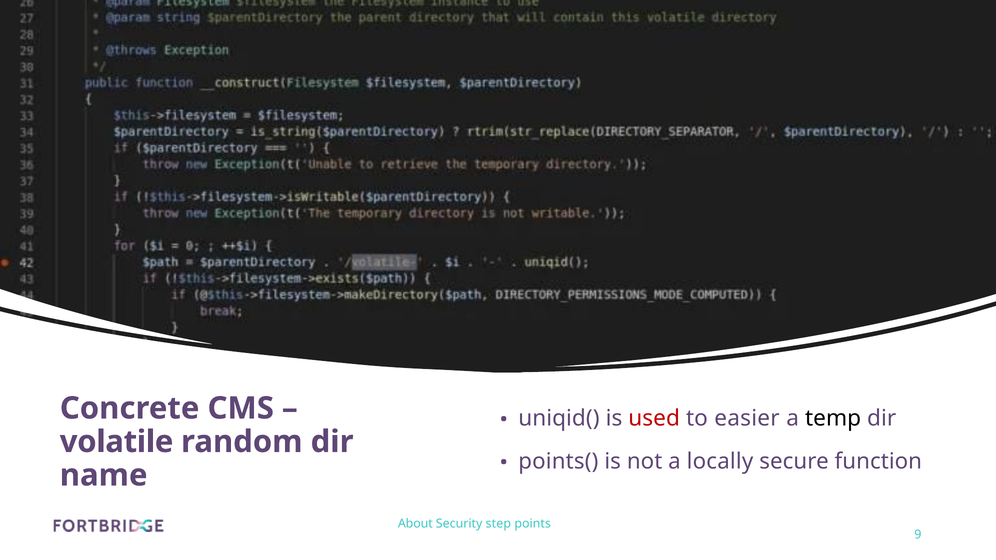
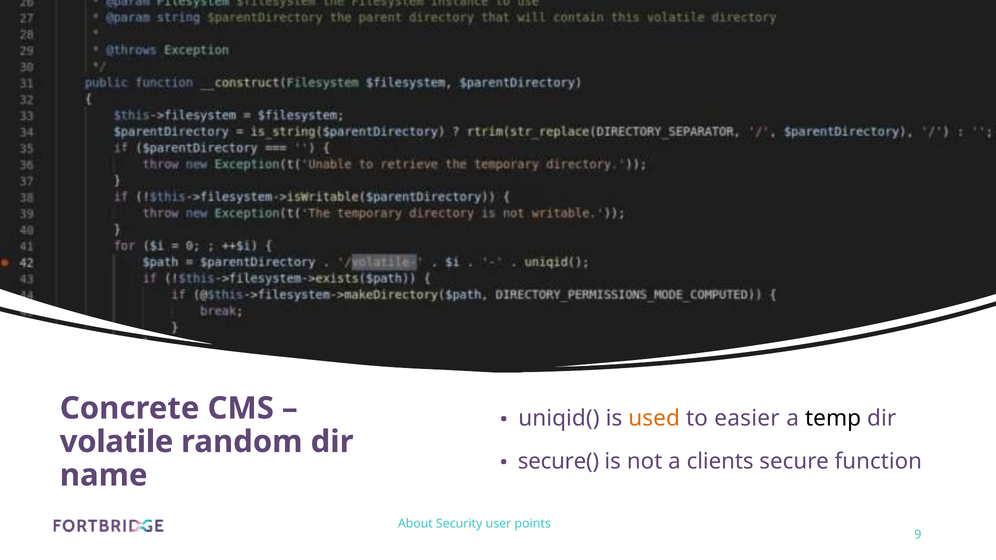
used colour: red -> orange (654, 419)
points(: points( -> secure( (559, 461)
locally: locally -> clients (720, 461)
step: step -> user (498, 524)
